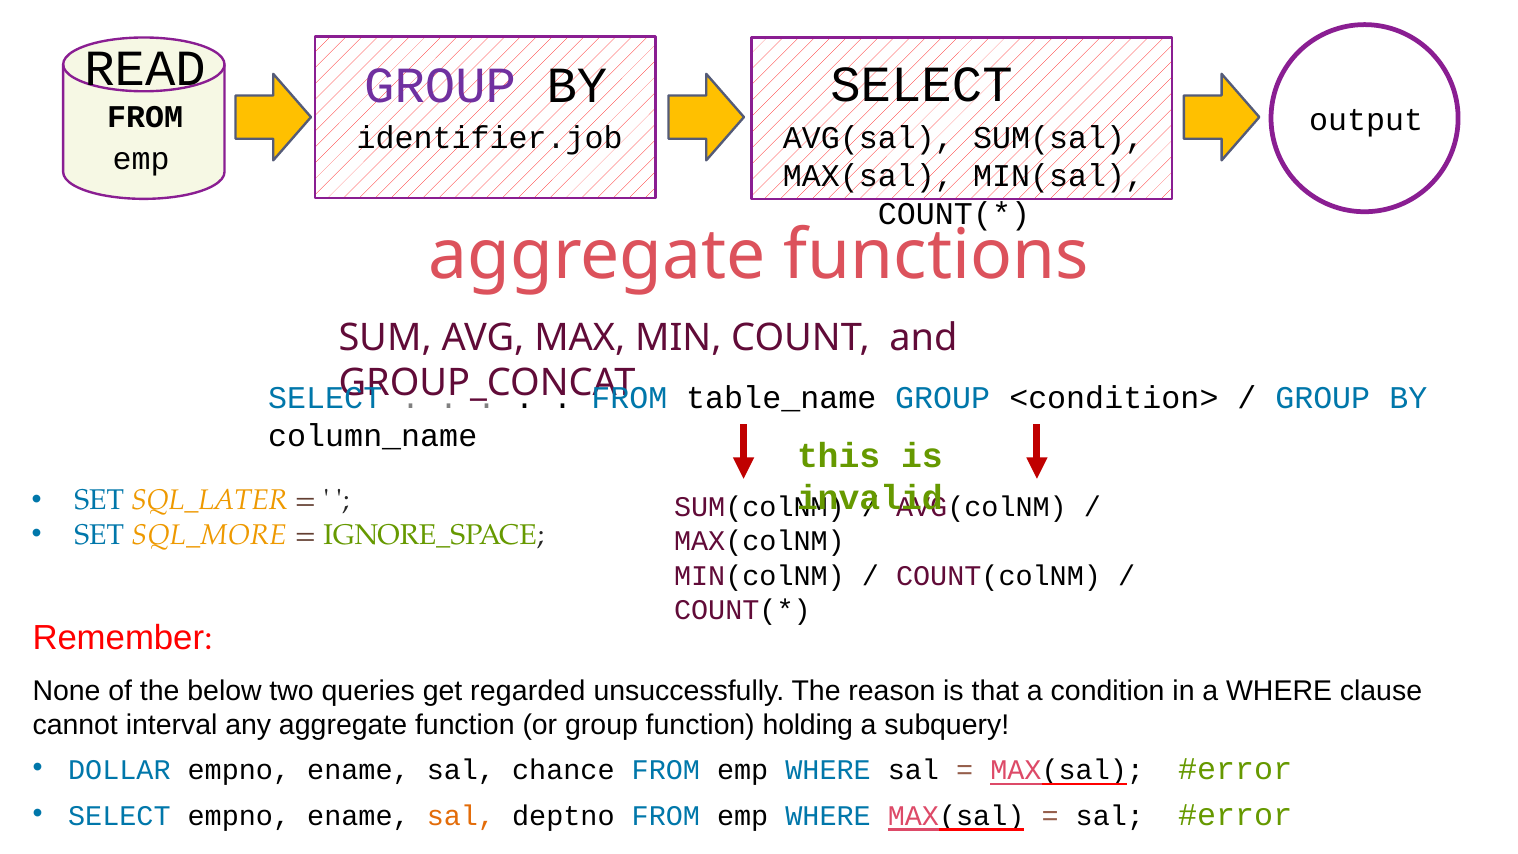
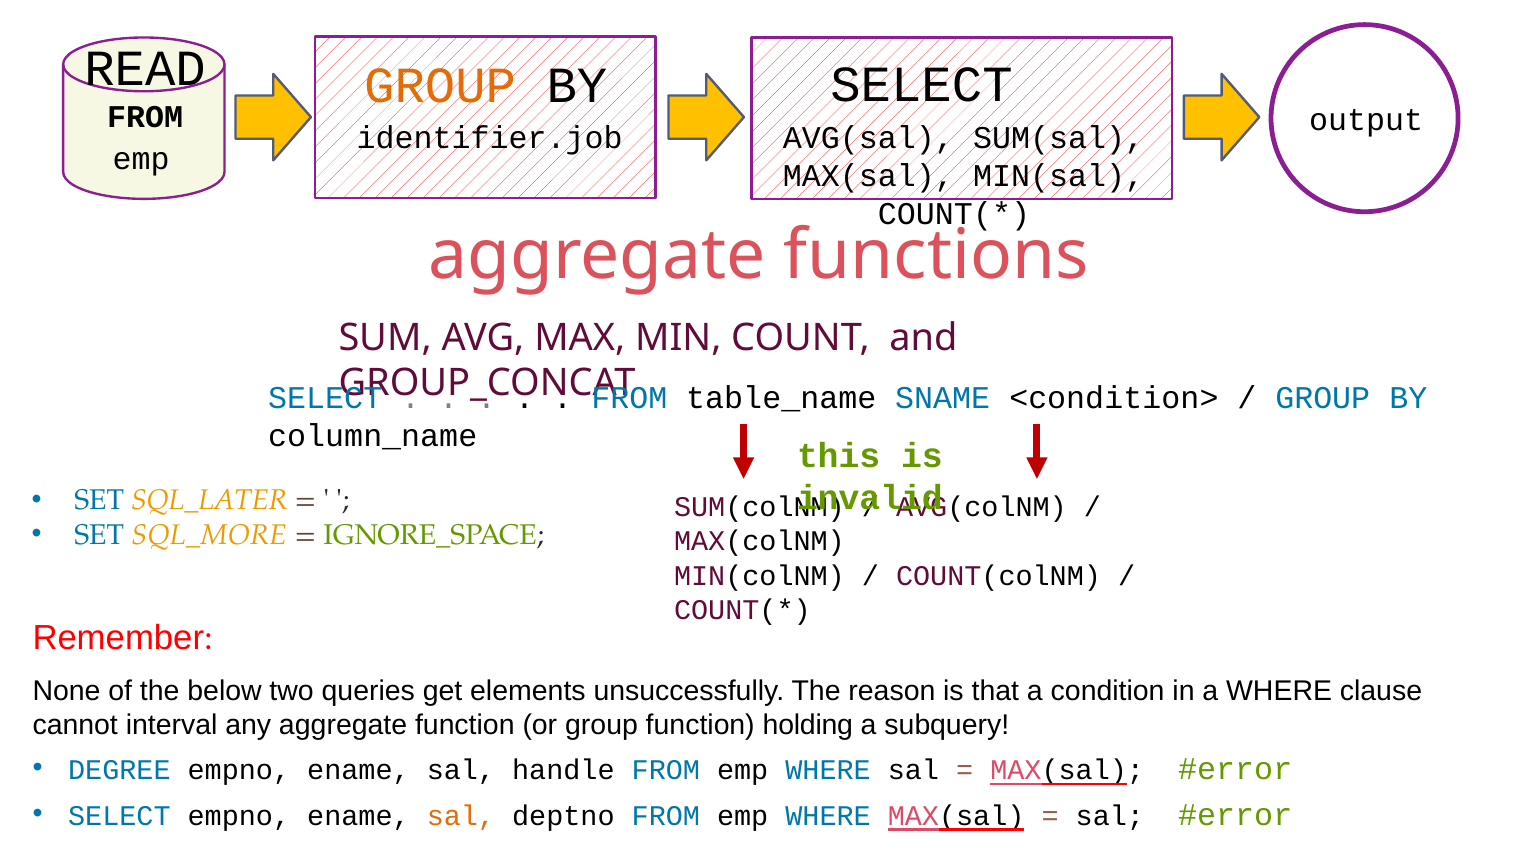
GROUP colour: purple -> orange (440, 86)
table_name GROUP: GROUP -> SNAME (943, 398)
regarded: regarded -> elements (528, 691)
DOLLAR: DOLLAR -> DEGREE (119, 770)
chance: chance -> handle (563, 770)
